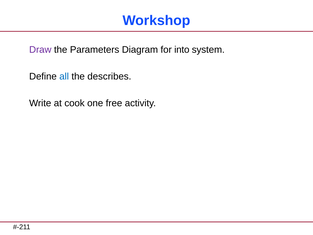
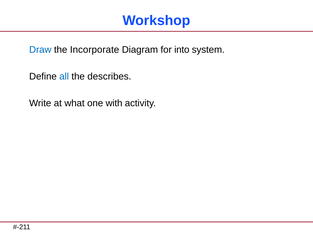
Draw colour: purple -> blue (40, 50)
Parameters: Parameters -> Incorporate (95, 50)
cook: cook -> what (75, 103)
free: free -> with (114, 103)
